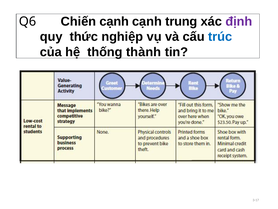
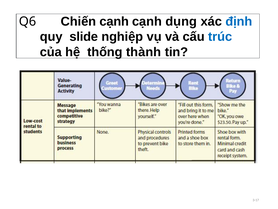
trung: trung -> dụng (181, 21)
định colour: purple -> blue (239, 21)
thức: thức -> slide (84, 37)
